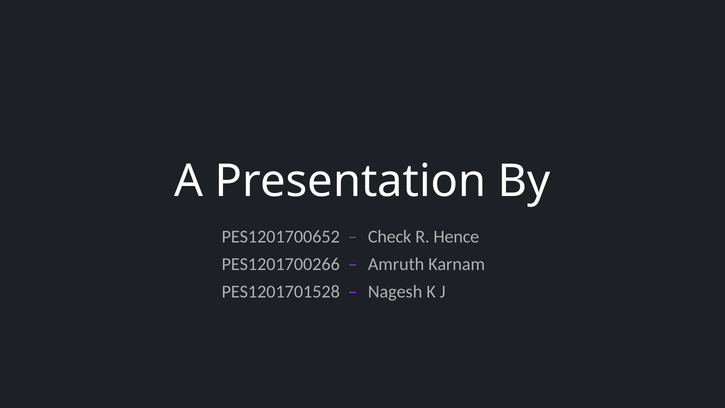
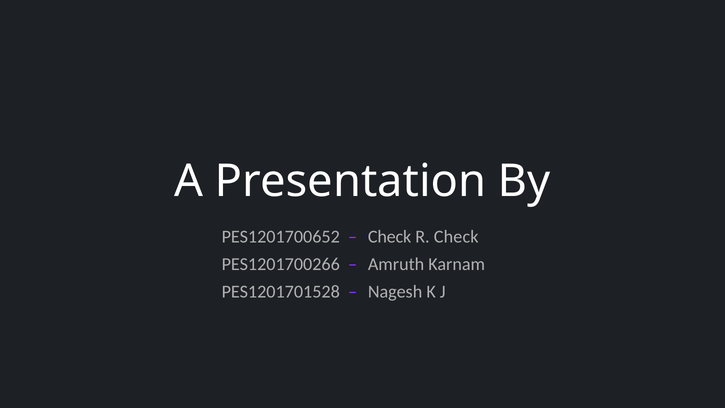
R Hence: Hence -> Check (456, 237)
